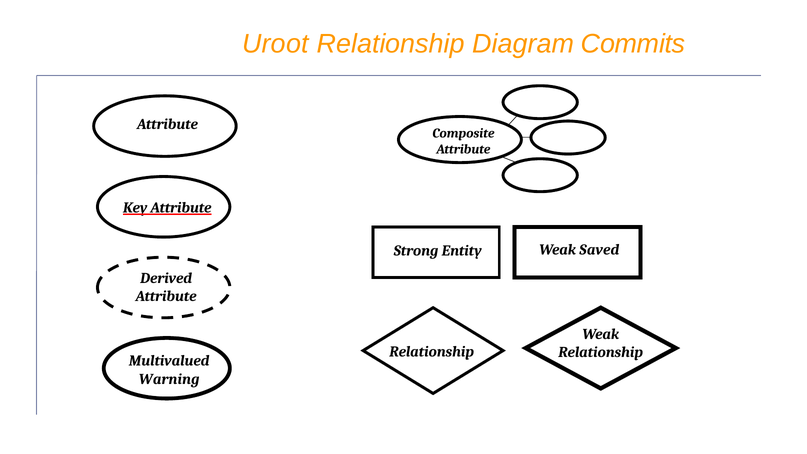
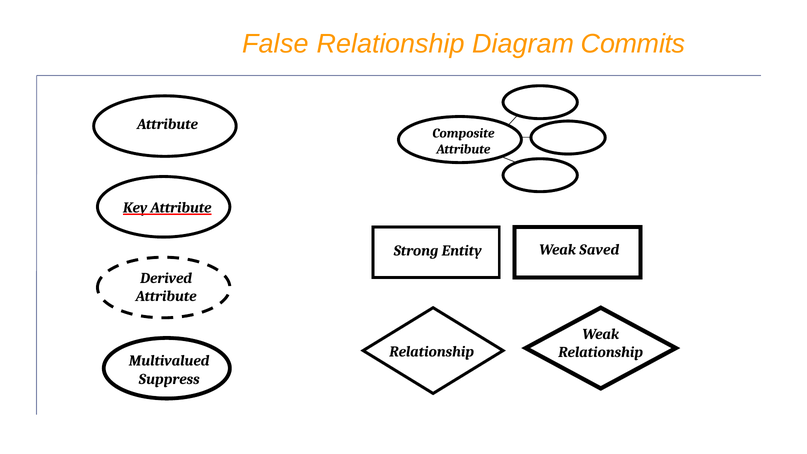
Uroot: Uroot -> False (275, 44)
Warning: Warning -> Suppress (169, 379)
